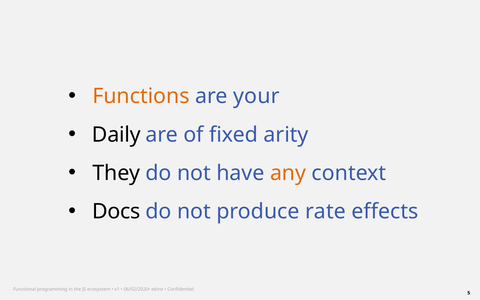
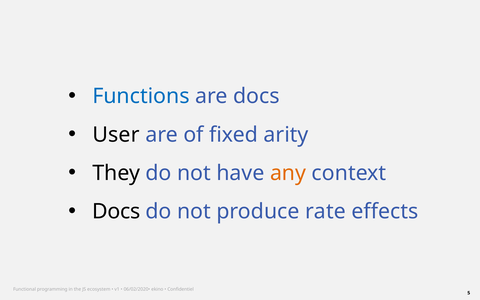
Functions colour: orange -> blue (141, 96)
are your: your -> docs (256, 96)
Daily: Daily -> User (116, 135)
